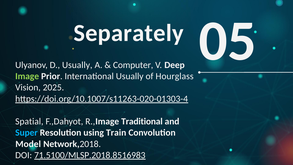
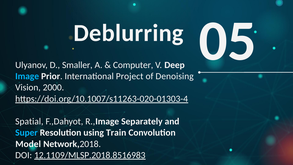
Separately: Separately -> Deblurring (129, 33)
D Usually: Usually -> Smaller (77, 65)
Image colour: light green -> light blue (27, 76)
International Usually: Usually -> Project (130, 76)
Hourglass: Hourglass -> Denoising (175, 76)
2025: 2025 -> 2000 (53, 87)
Traditional: Traditional -> Separately (142, 121)
71.5100/MLSP.2018.8516983: 71.5100/MLSP.2018.8516983 -> 12.1109/MLSP.2018.8516983 (90, 155)
